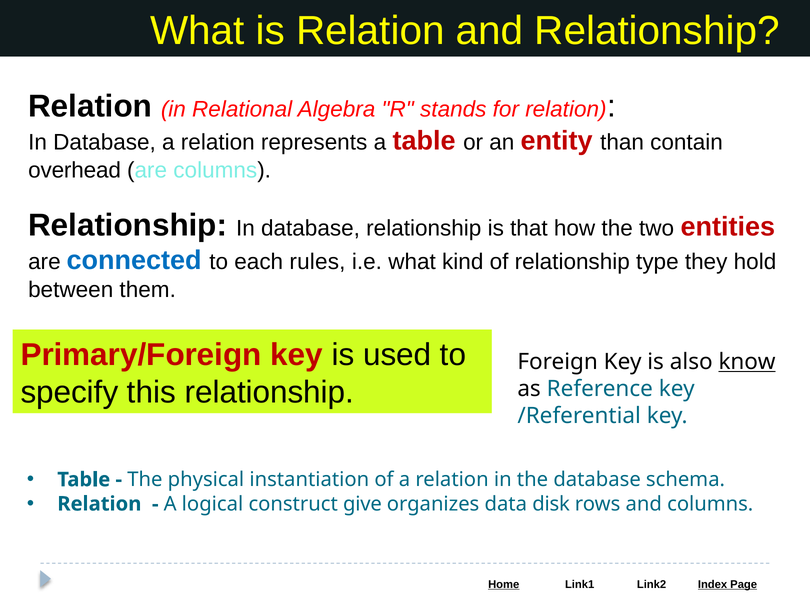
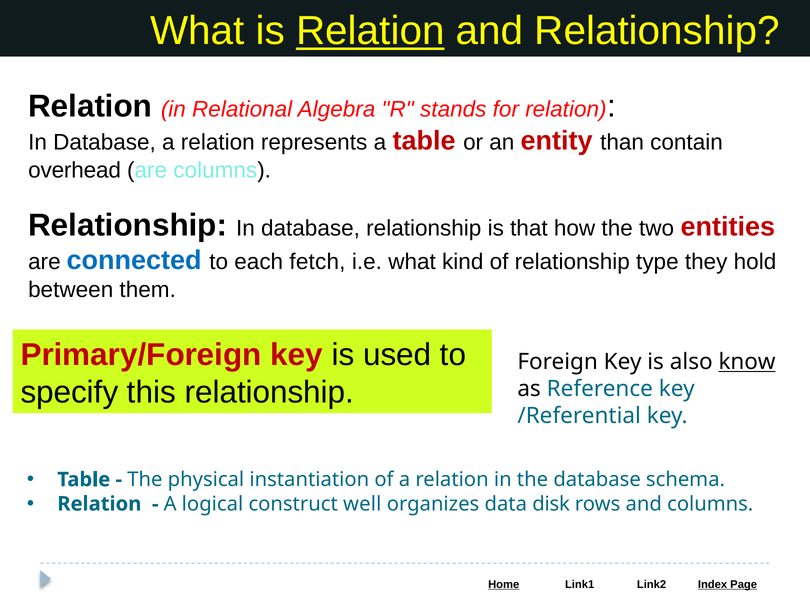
Relation underline: none -> present (370, 31)
rules: rules -> fetch (317, 262)
give: give -> well (362, 503)
